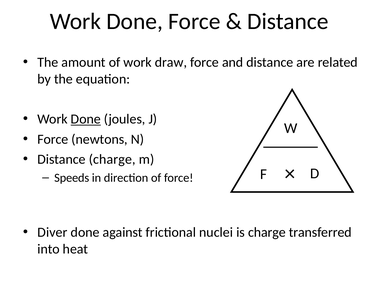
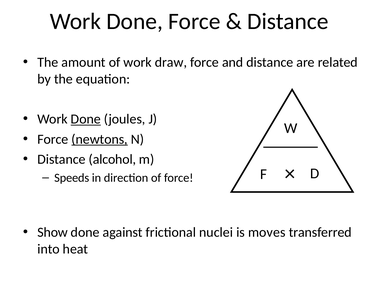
newtons underline: none -> present (100, 139)
Distance charge: charge -> alcohol (112, 159)
Diver: Diver -> Show (53, 232)
is charge: charge -> moves (267, 232)
